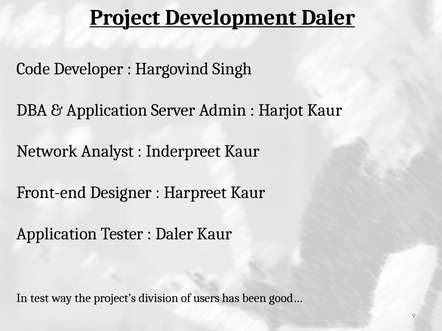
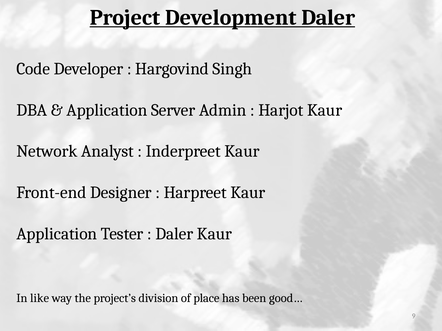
test: test -> like (40, 299)
users: users -> place (206, 299)
